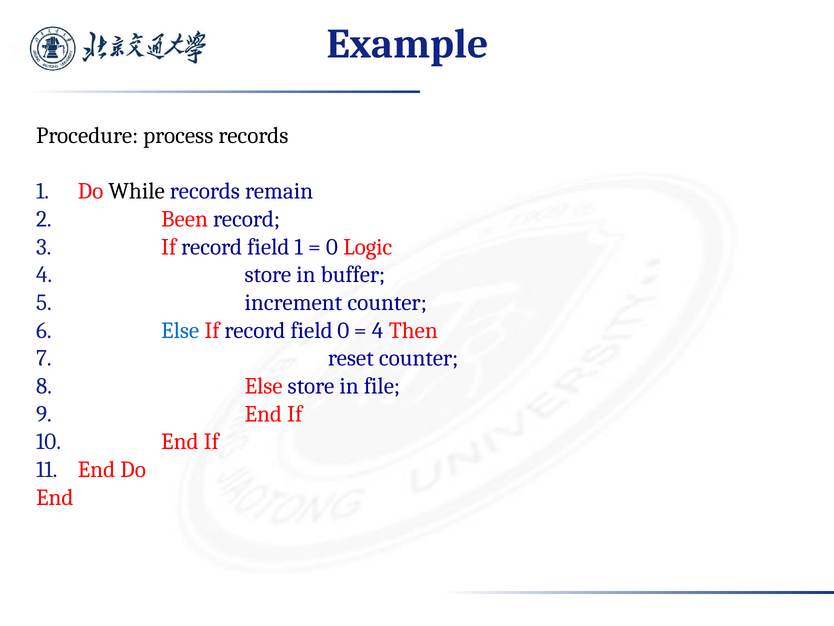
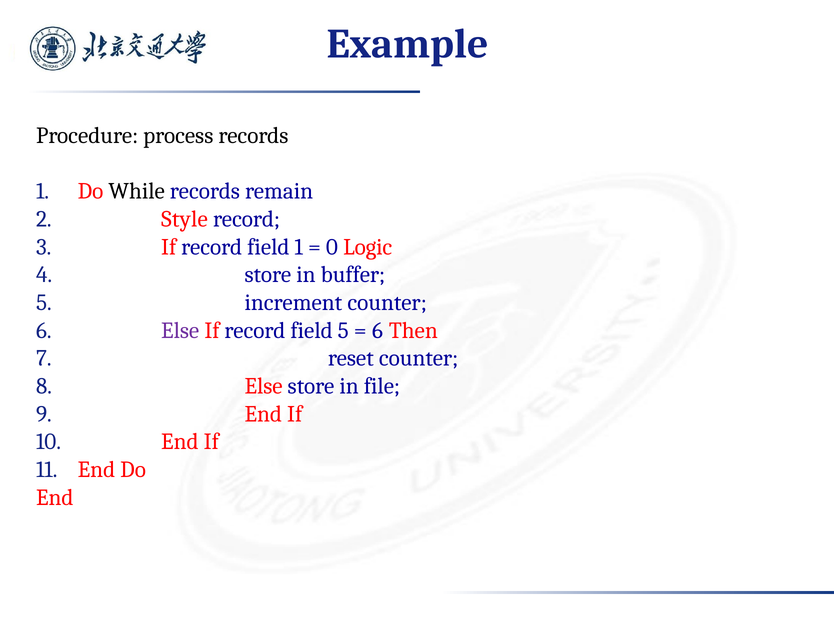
Been: Been -> Style (184, 219)
Else colour: blue -> purple (180, 330)
field 0: 0 -> 5 (343, 330)
4: 4 -> 6 (378, 330)
